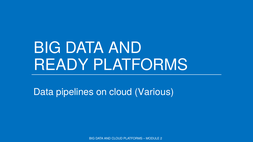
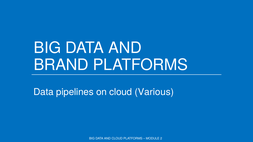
READY: READY -> BRAND (61, 65)
